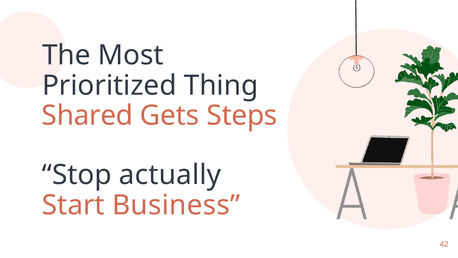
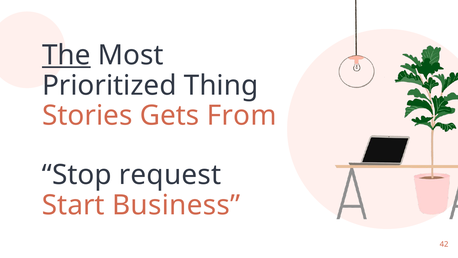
The underline: none -> present (66, 55)
Shared: Shared -> Stories (87, 116)
Steps: Steps -> From (242, 116)
actually: actually -> request (170, 175)
